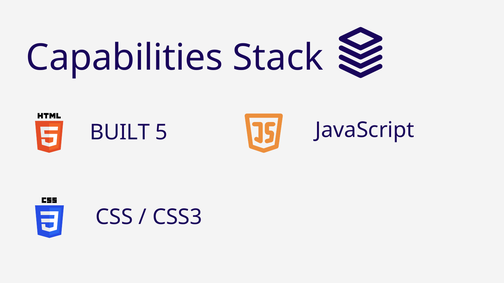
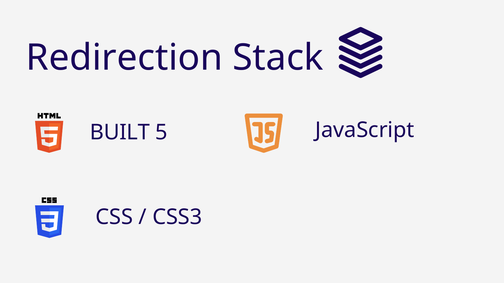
Capabilities: Capabilities -> Redirection (124, 58)
